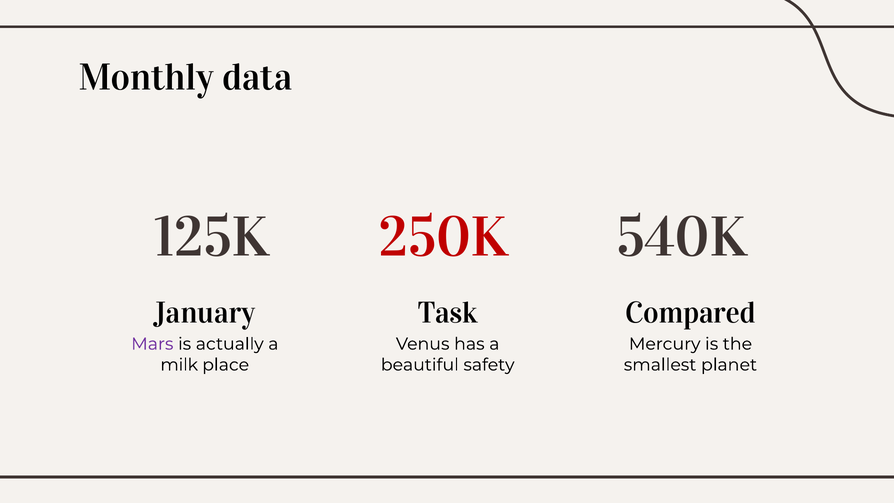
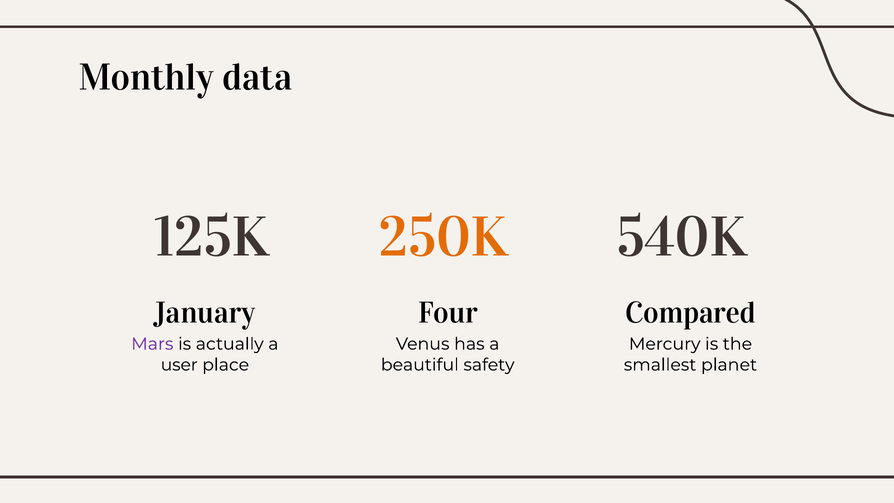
250K colour: red -> orange (444, 237)
Task: Task -> Four (448, 313)
milk: milk -> user (179, 365)
